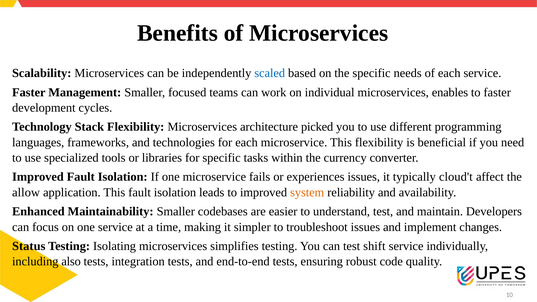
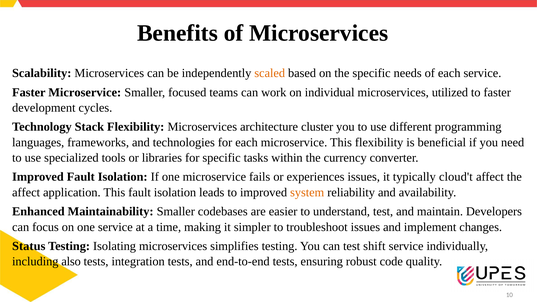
scaled colour: blue -> orange (270, 73)
Faster Management: Management -> Microservice (85, 92)
enables: enables -> utilized (450, 92)
picked: picked -> cluster (317, 127)
allow: allow -> affect (26, 192)
